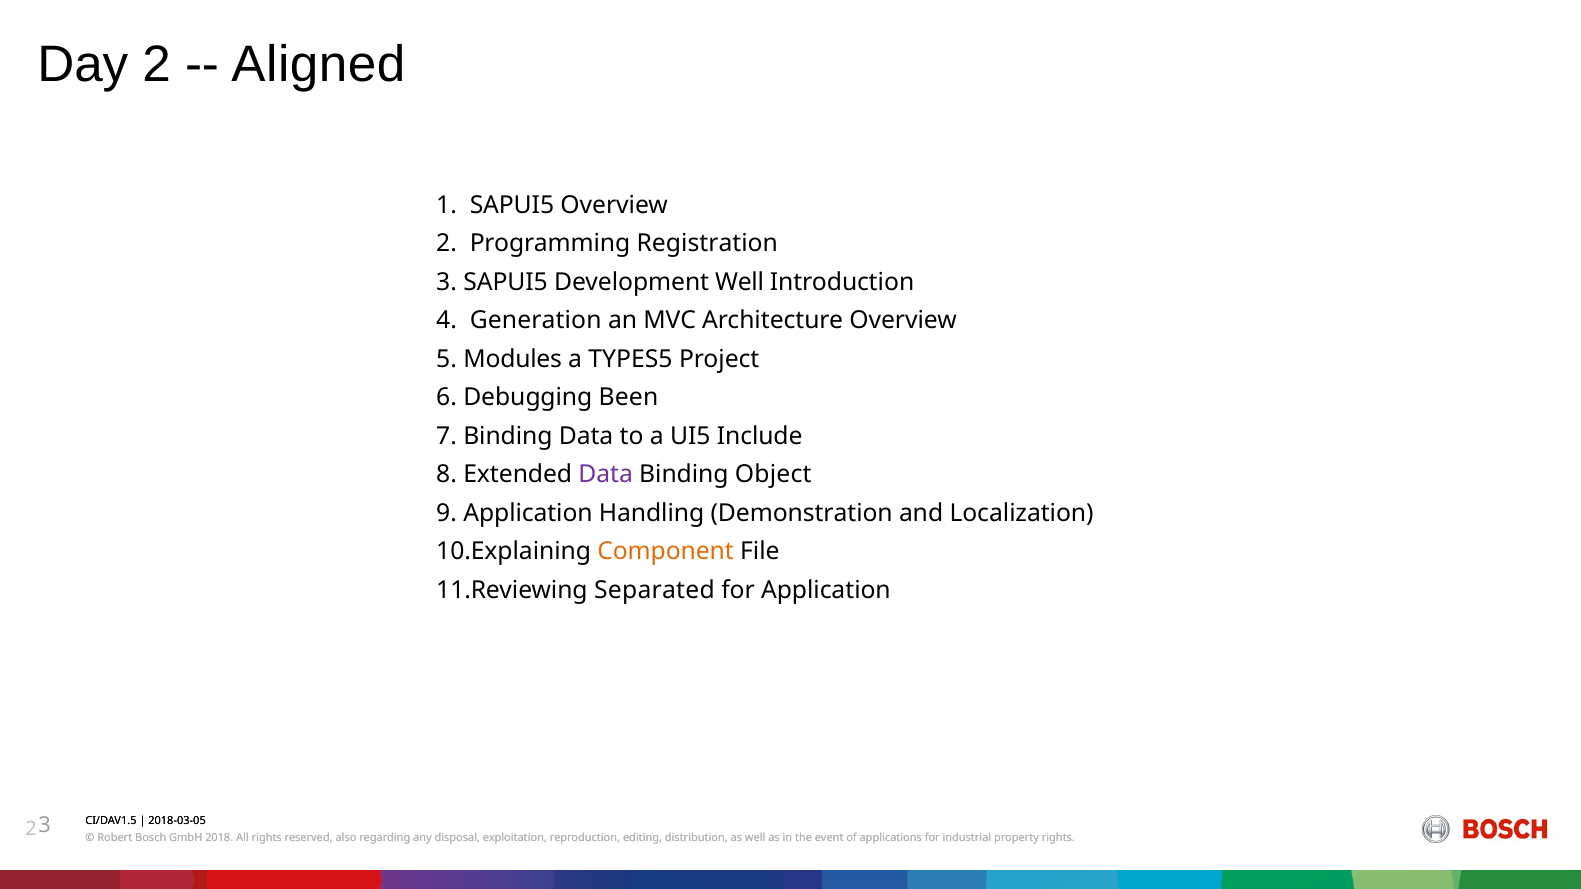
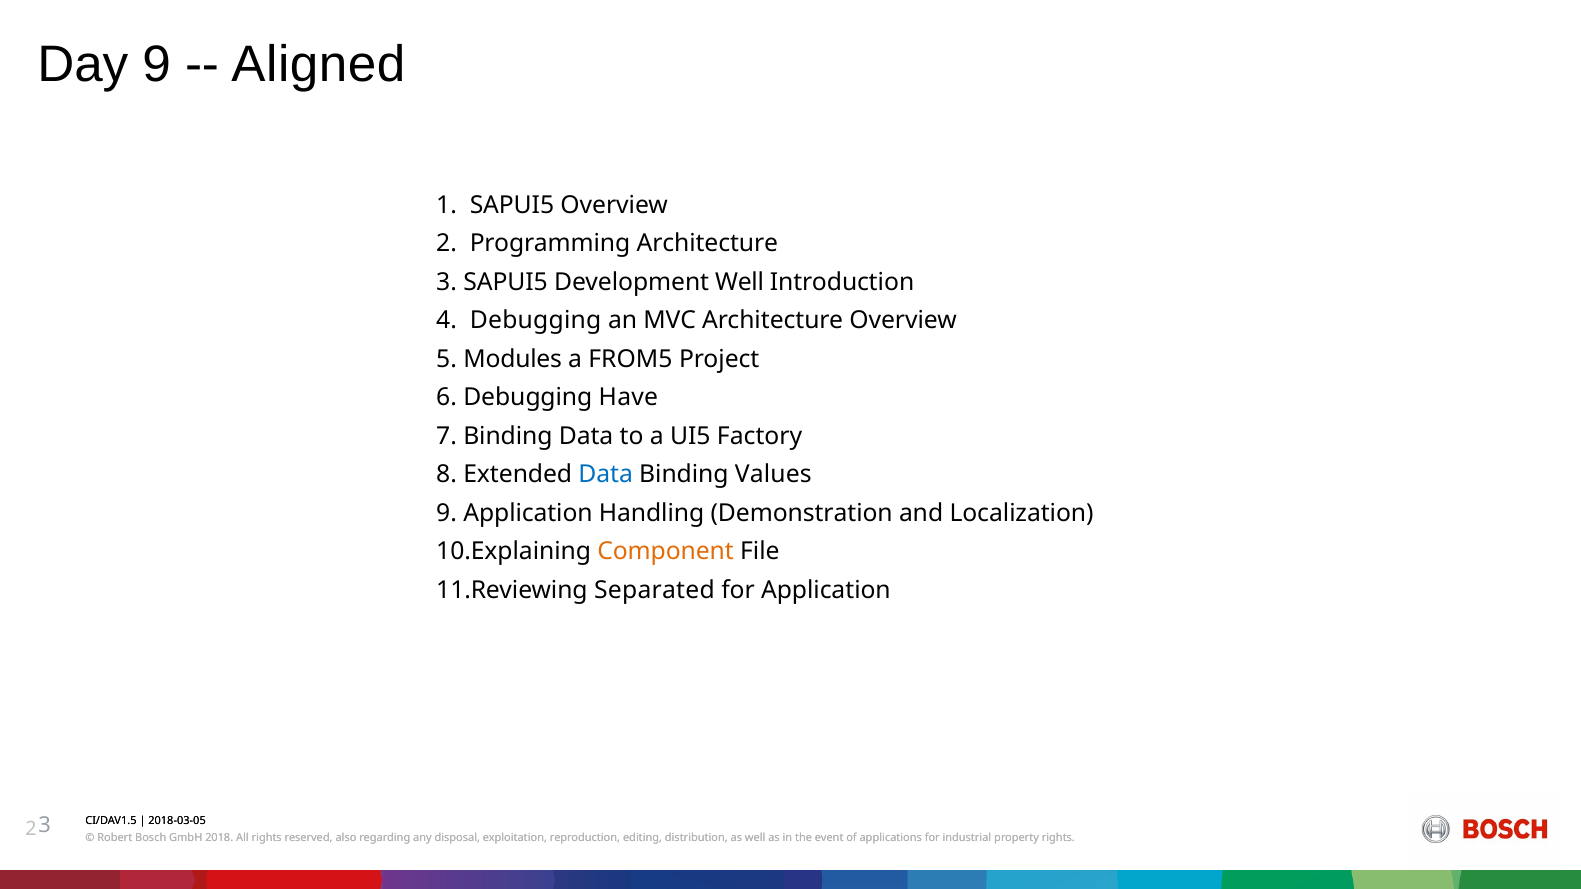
Day 2: 2 -> 9 (157, 64)
Programming Registration: Registration -> Architecture (707, 244)
Generation: Generation -> Debugging (536, 321)
TYPES5: TYPES5 -> FROM5 (630, 359)
Been: Been -> Have (628, 398)
Include: Include -> Factory (760, 436)
Data colour: purple -> blue (606, 475)
Object: Object -> Values (773, 475)
